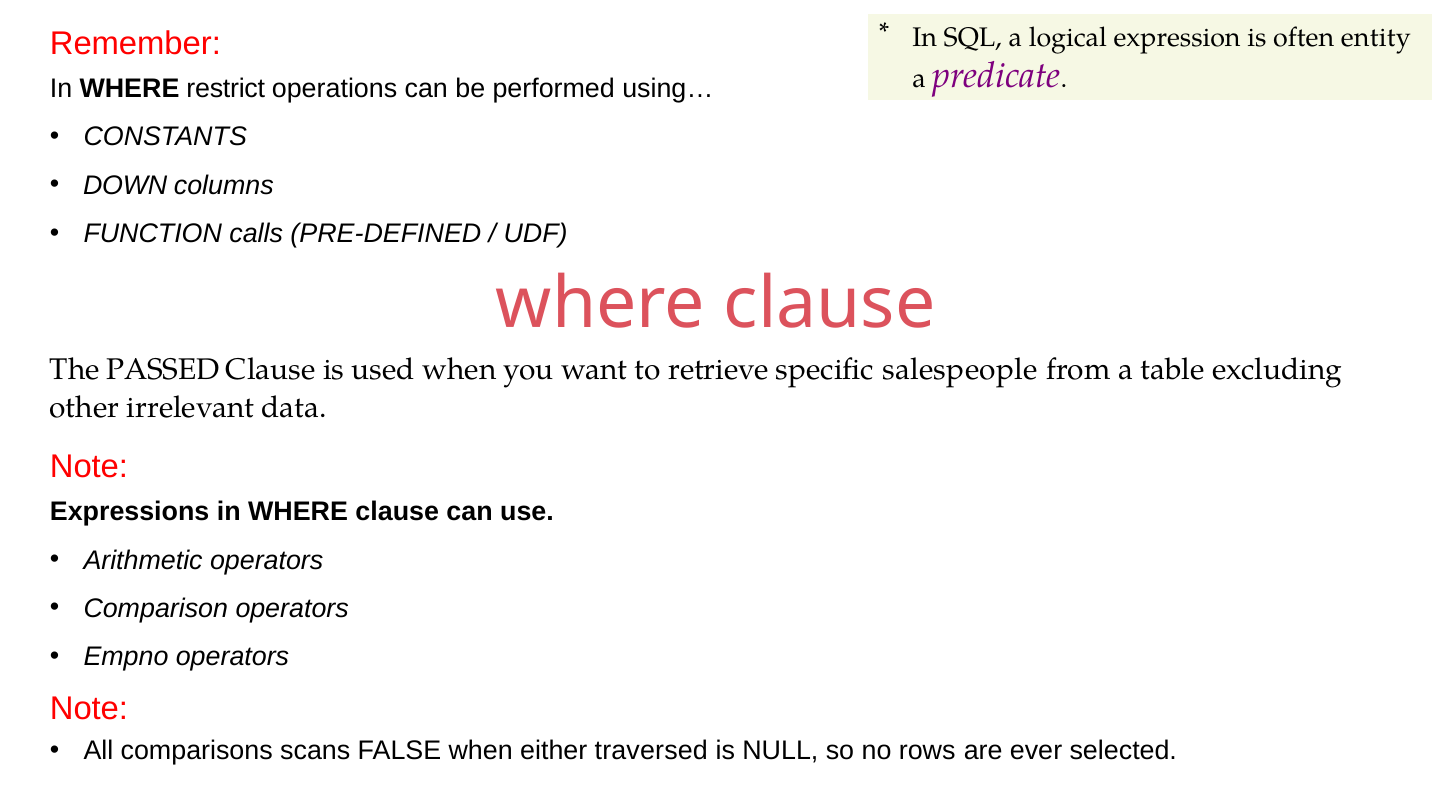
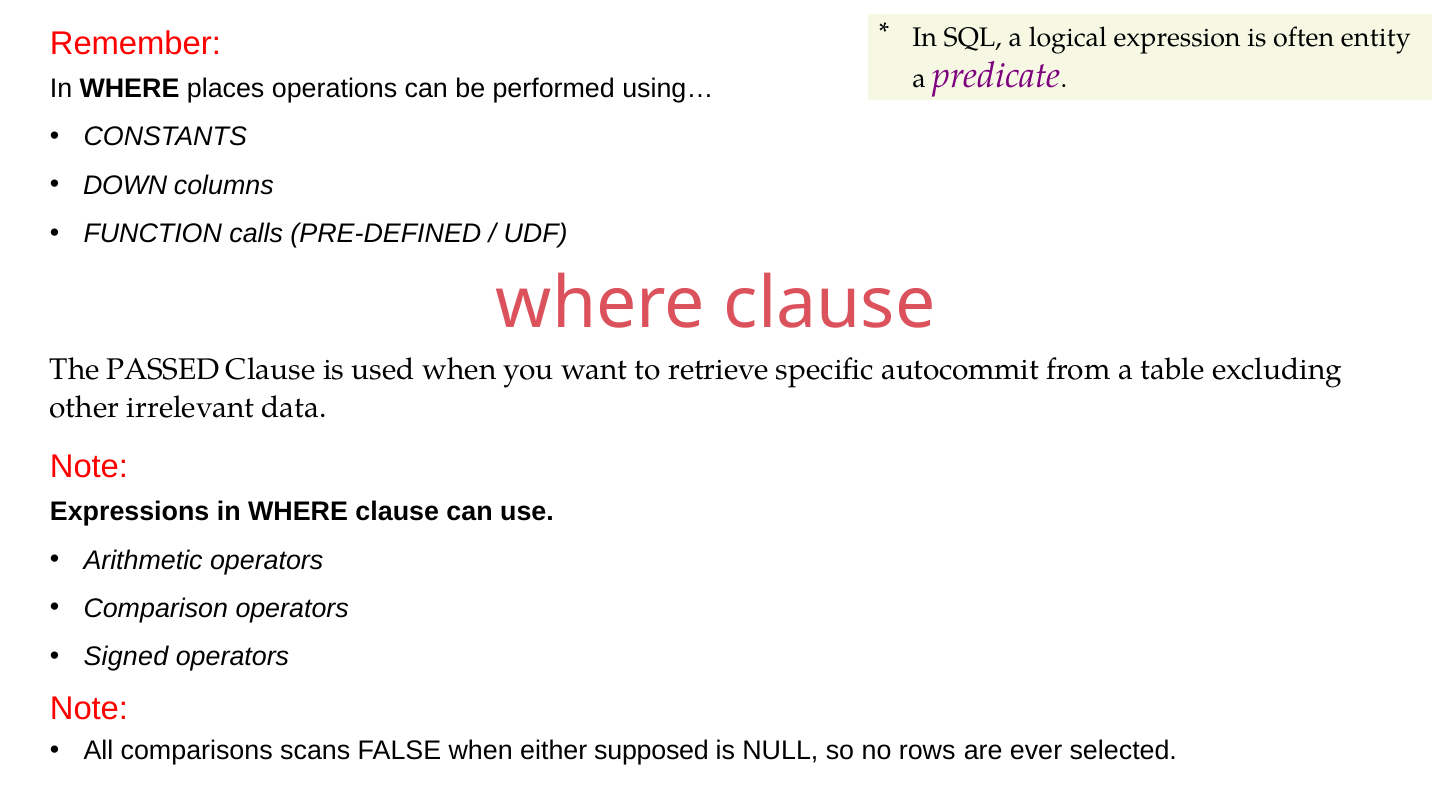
restrict: restrict -> places (226, 89)
salespeople: salespeople -> autocommit (960, 370)
Empno: Empno -> Signed (126, 657)
traversed: traversed -> supposed (652, 752)
